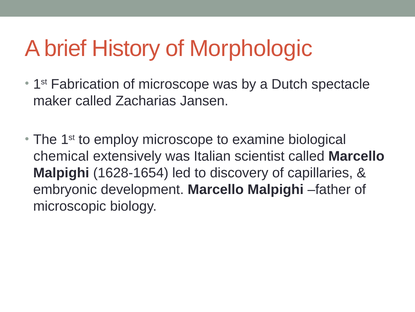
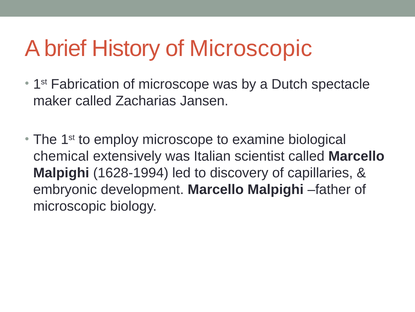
History of Morphologic: Morphologic -> Microscopic (251, 48)
1628-1654: 1628-1654 -> 1628-1994 (131, 172)
